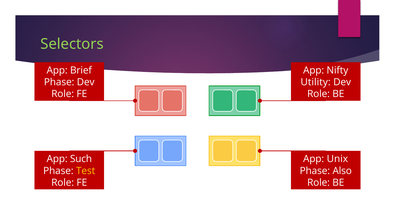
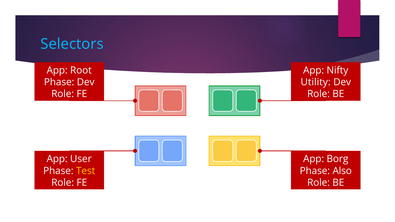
Selectors colour: light green -> light blue (72, 44)
Brief: Brief -> Root (81, 70)
Such: Such -> User (81, 159)
Unix: Unix -> Borg (337, 159)
